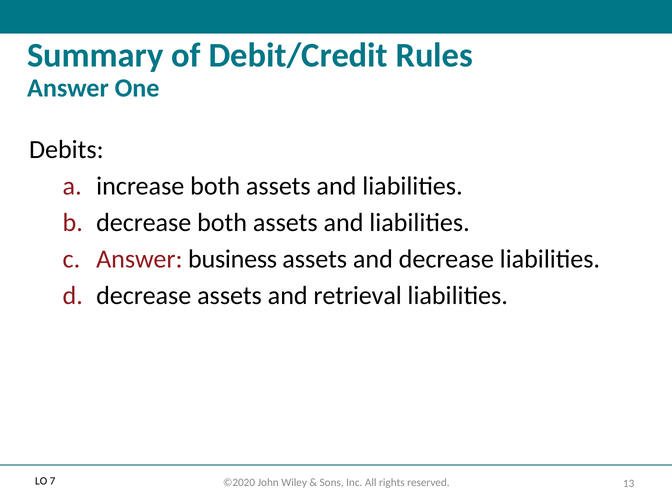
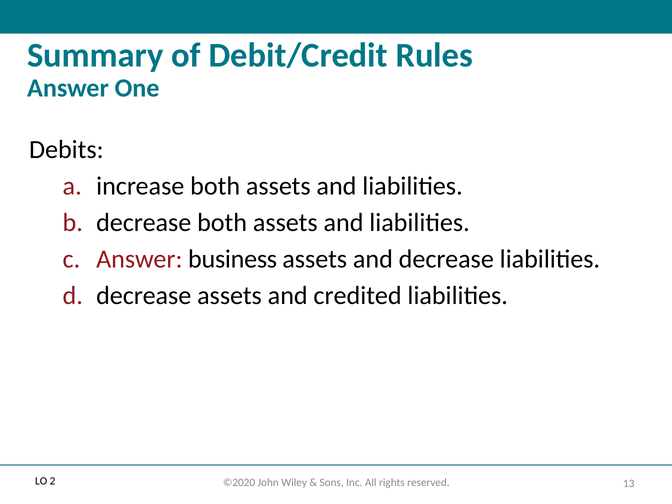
retrieval: retrieval -> credited (358, 296)
7: 7 -> 2 (53, 481)
